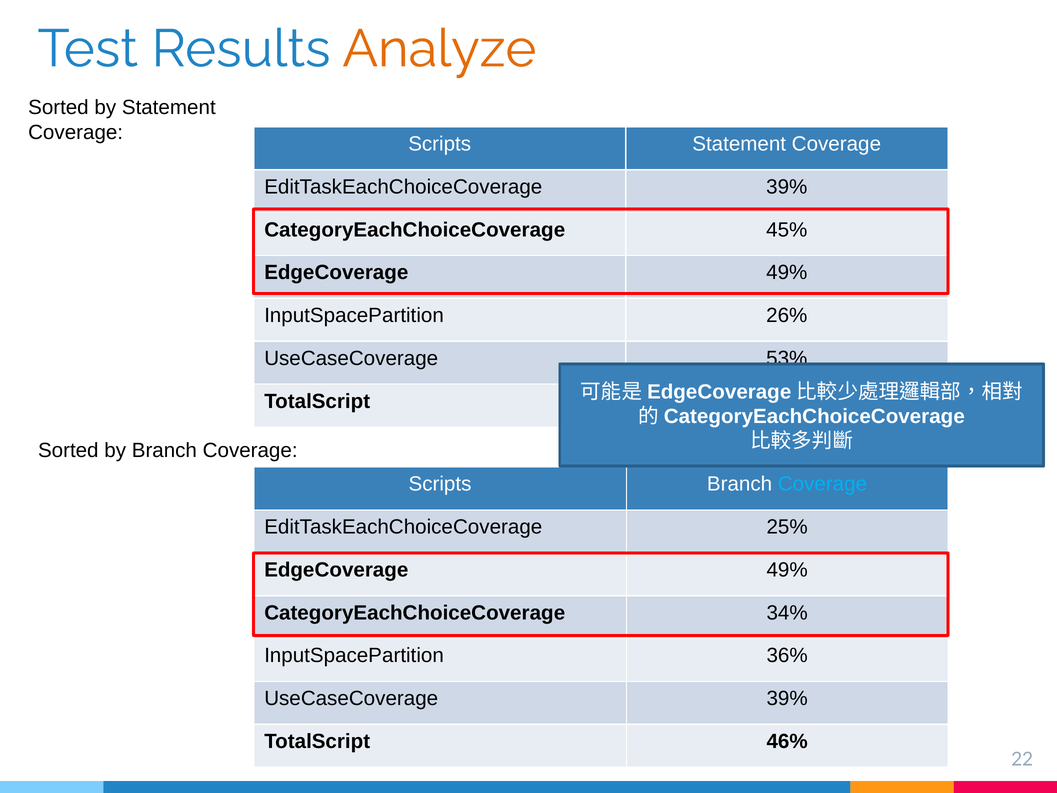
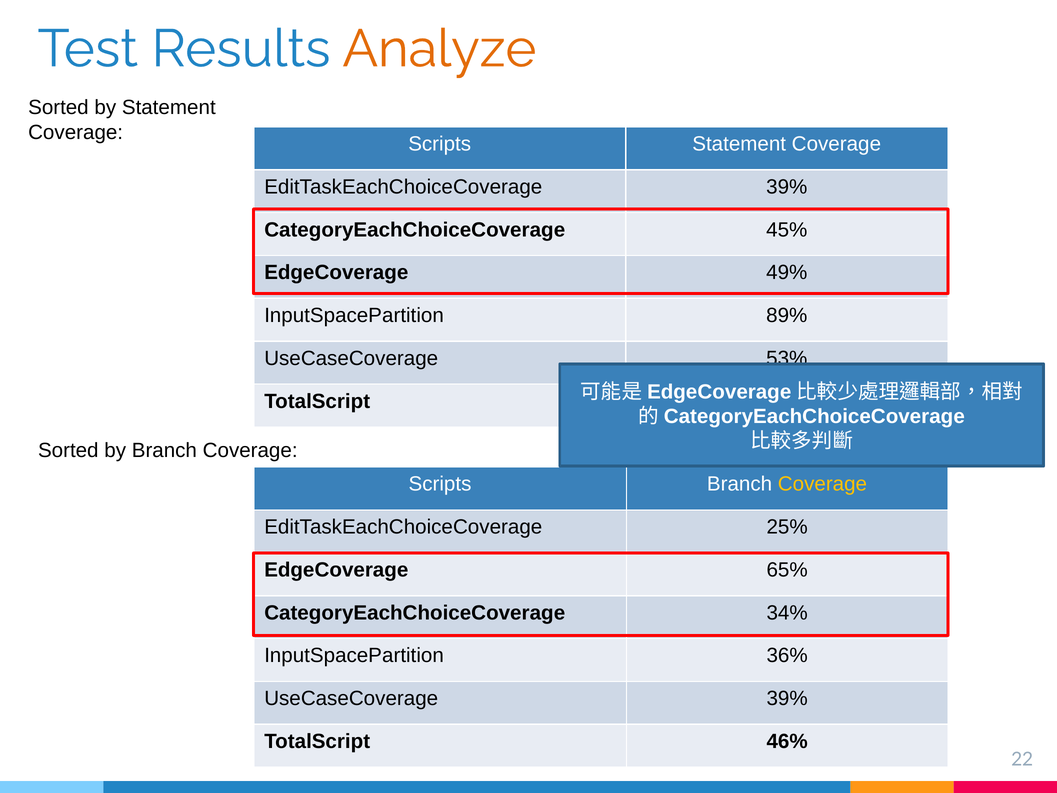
26%: 26% -> 89% (787, 315)
Coverage colour: light blue -> yellow (822, 484)
49%: 49% -> 65% (787, 570)
